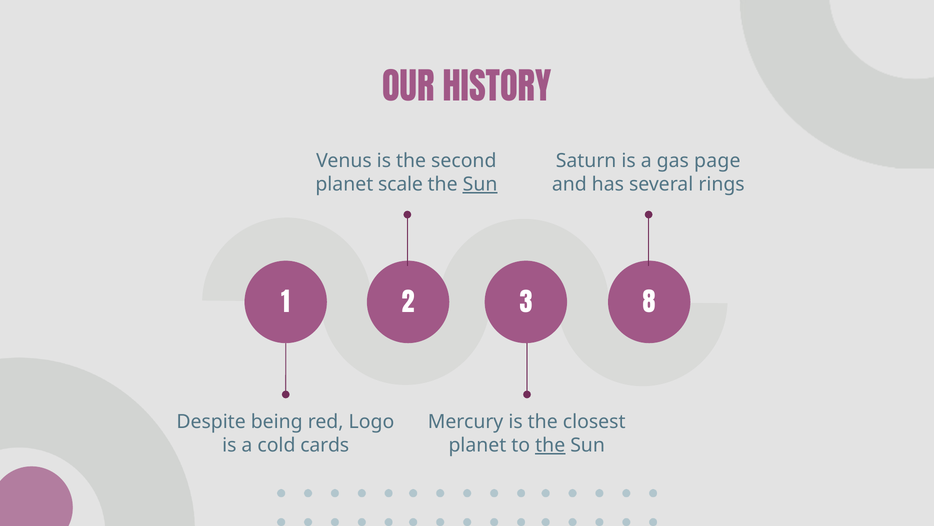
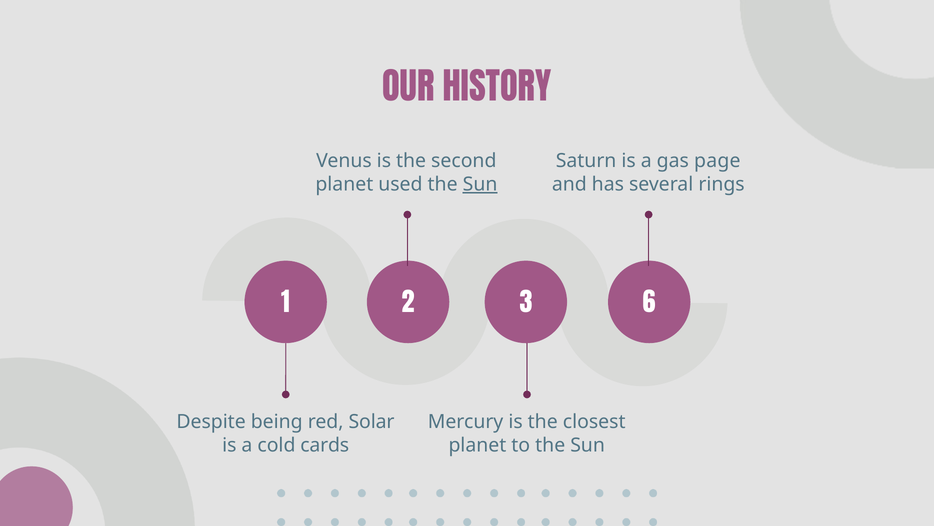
scale: scale -> used (400, 184)
8: 8 -> 6 (649, 303)
Logo: Logo -> Solar (372, 421)
the underline: present -> none (550, 445)
